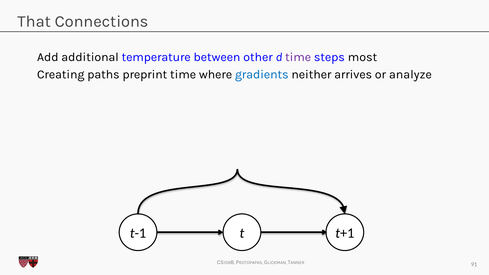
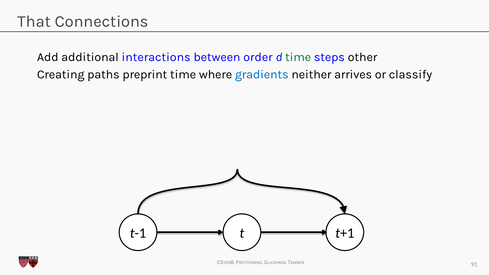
temperature: temperature -> interactions (156, 57)
other: other -> order (258, 57)
time colour: purple -> green (298, 57)
most: most -> other (363, 57)
analyze: analyze -> classify (410, 74)
